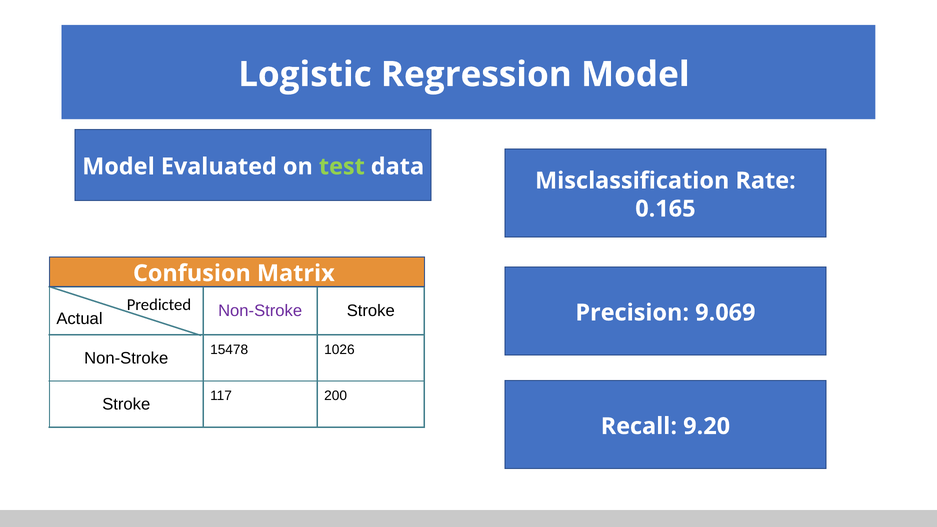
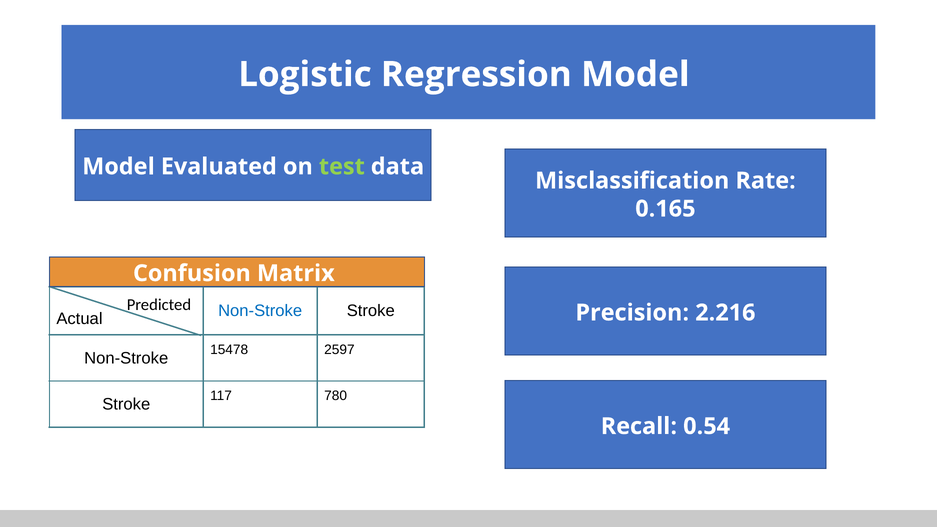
9.069: 9.069 -> 2.216 (725, 313)
Non-Stroke colour: purple -> blue (260, 311)
1026: 1026 -> 2597 (339, 350)
200: 200 -> 780 (336, 396)
9.20: 9.20 -> 0.54 (707, 426)
